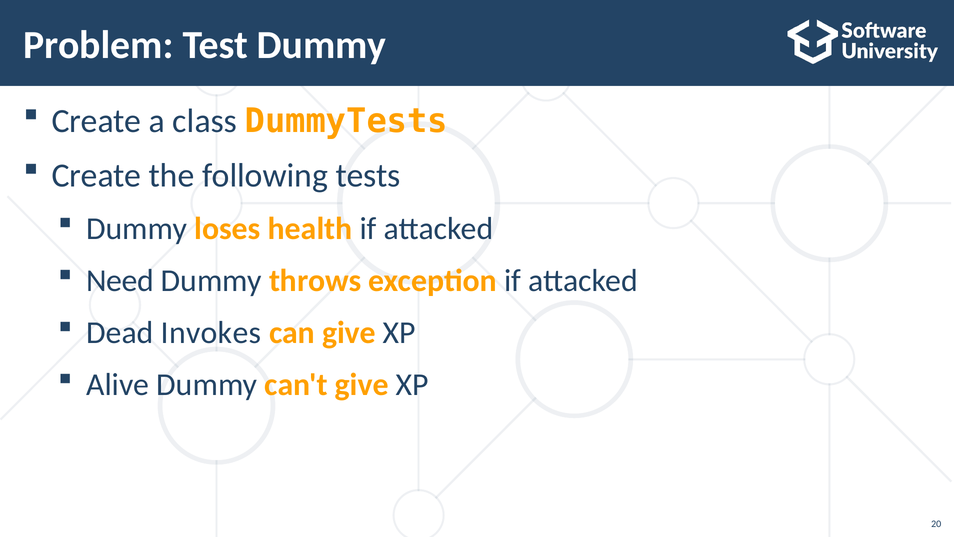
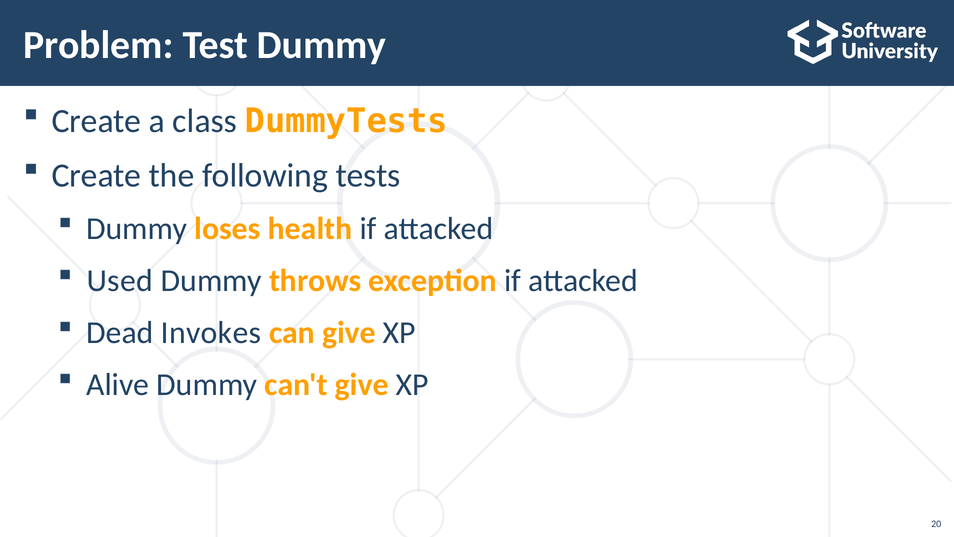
Need: Need -> Used (120, 281)
